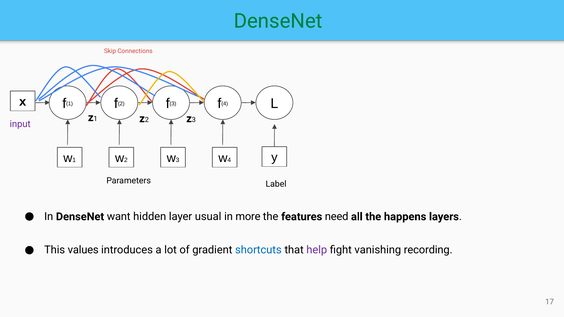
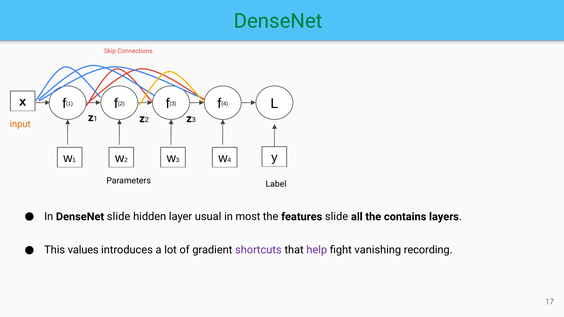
input colour: purple -> orange (20, 124)
DenseNet want: want -> slide (119, 217)
more: more -> most (248, 217)
features need: need -> slide (337, 217)
happens: happens -> contains (405, 217)
shortcuts colour: blue -> purple (258, 250)
